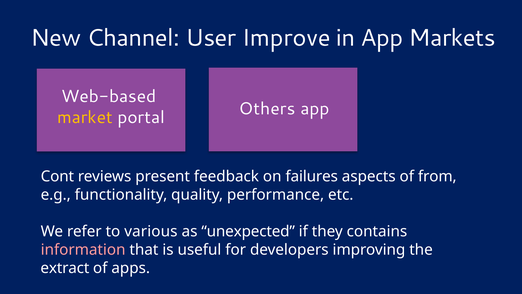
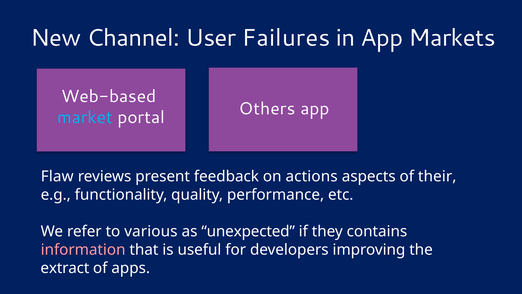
Improve: Improve -> Failures (286, 38)
market colour: yellow -> light blue (85, 117)
Cont: Cont -> Flaw (57, 176)
failures: failures -> actions (312, 176)
from: from -> their (437, 176)
